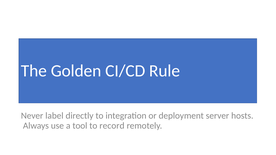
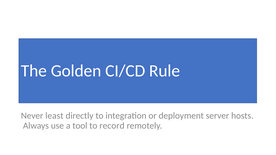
label: label -> least (54, 116)
